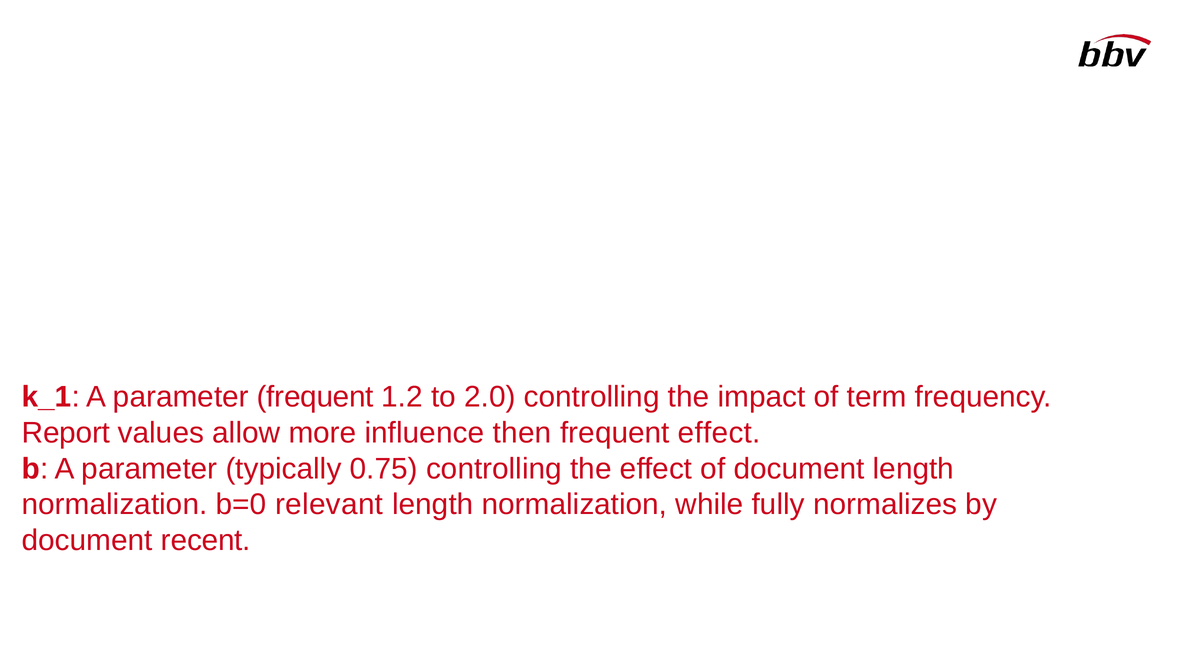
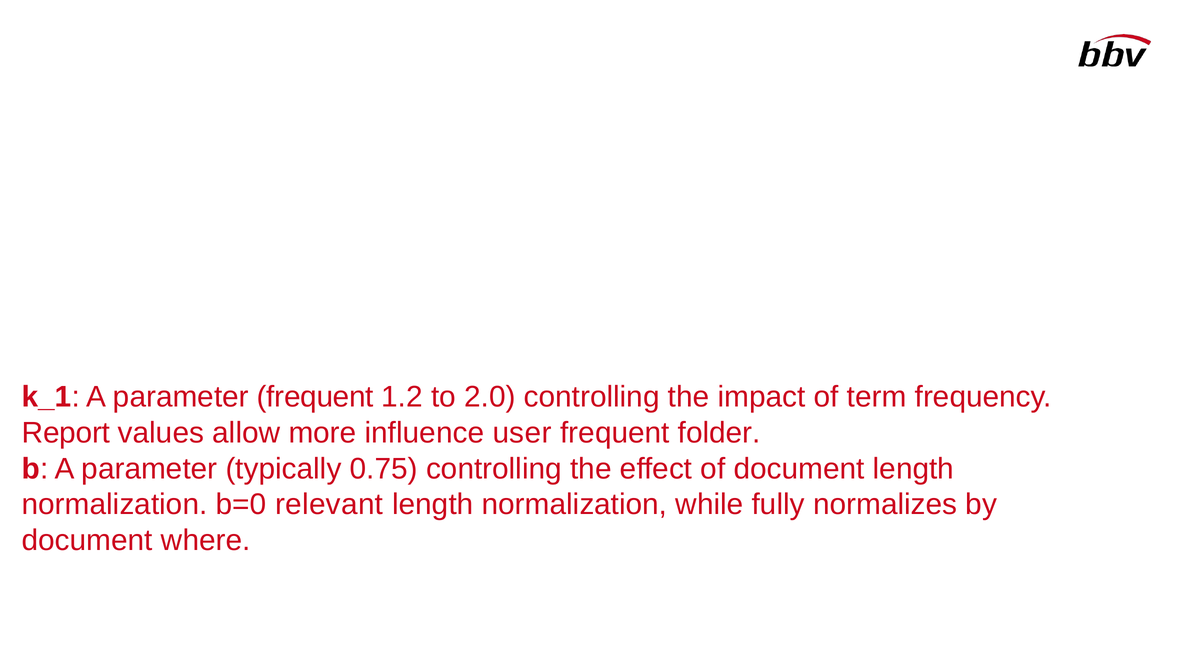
then: then -> user (522, 433)
frequent effect: effect -> folder (719, 433)
recent: recent -> where (206, 540)
